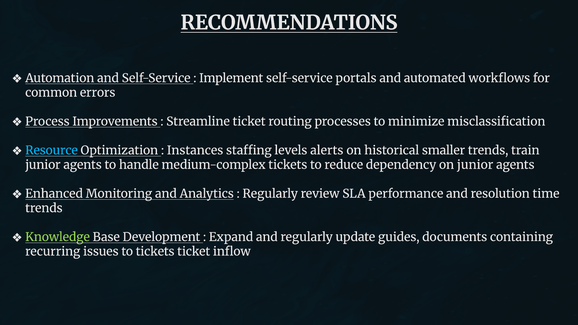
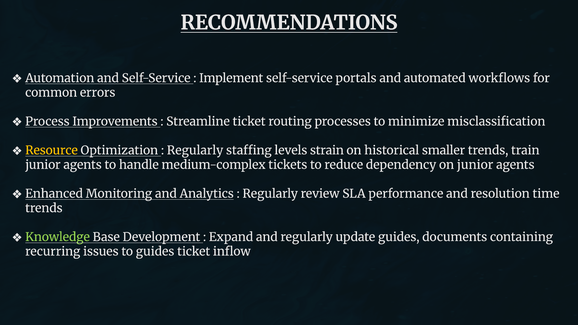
Resource colour: light blue -> yellow (51, 150)
Instances: Instances -> Regularly (195, 150)
alerts: alerts -> strain (327, 150)
to tickets: tickets -> guides (155, 252)
